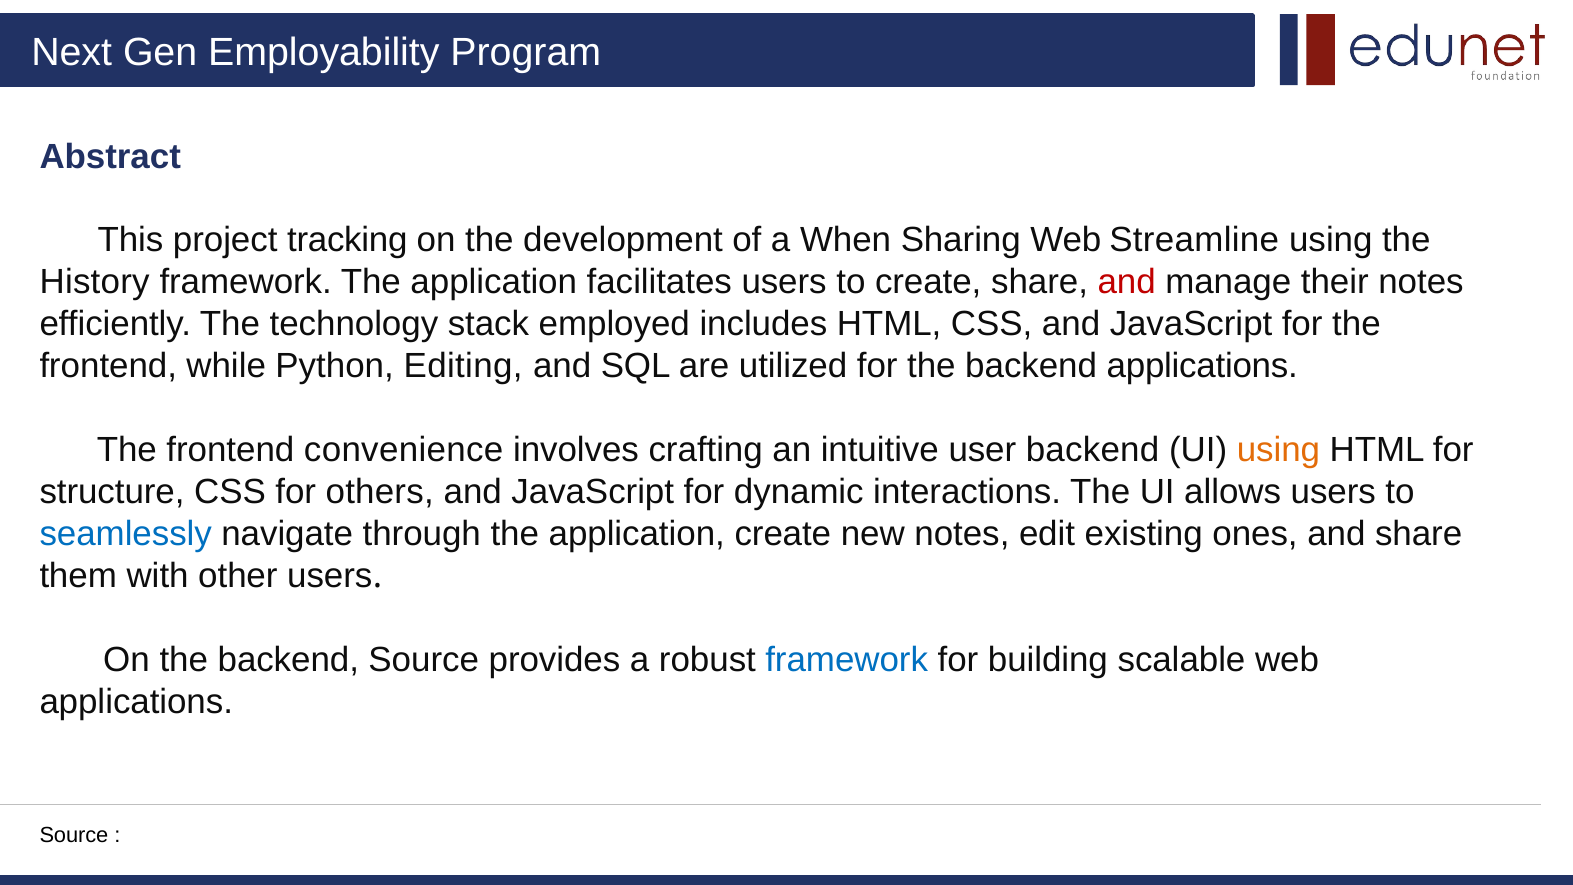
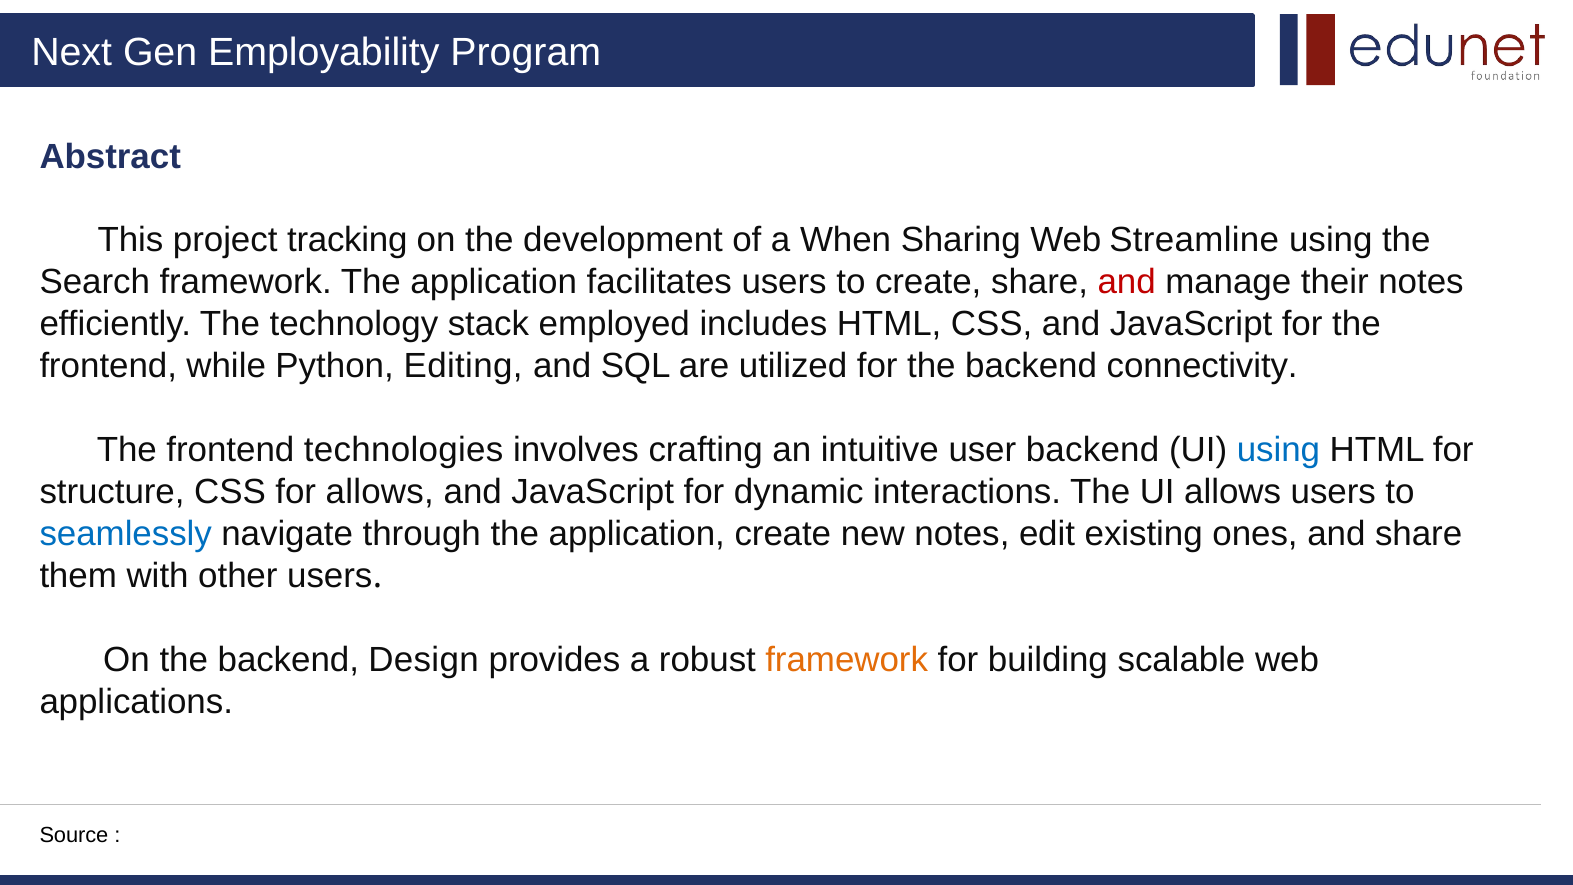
History: History -> Search (95, 282)
backend applications: applications -> connectivity (1202, 366)
convenience: convenience -> technologies (404, 450)
using colour: orange -> blue (1278, 450)
for others: others -> allows (380, 492)
backend Source: Source -> Design (424, 660)
framework colour: blue -> orange (847, 660)
